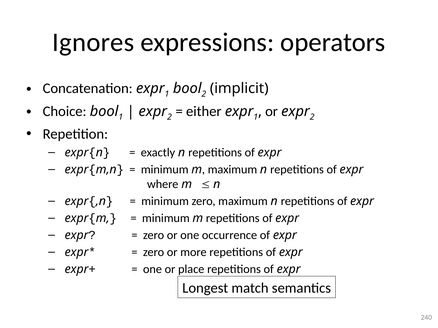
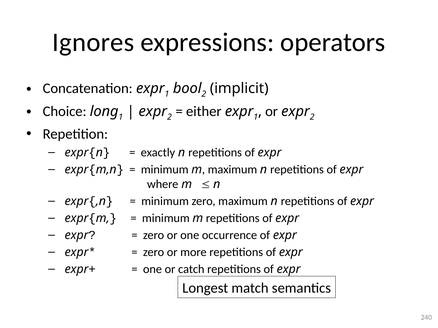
Choice bool: bool -> long (104, 111)
place: place -> catch (191, 270)
